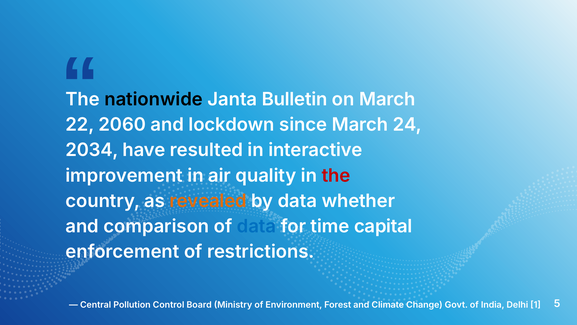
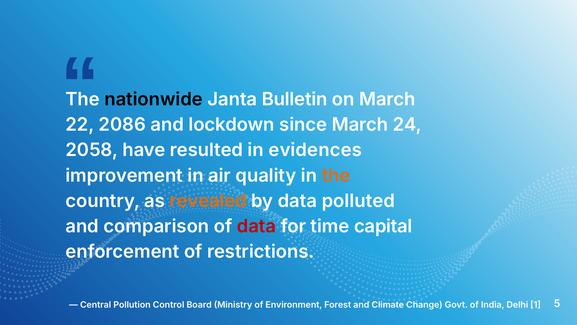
2060: 2060 -> 2086 (122, 125)
2034: 2034 -> 2058 (92, 150)
interactive: interactive -> evidences (315, 150)
the colour: red -> orange (336, 175)
whether: whether -> polluted (358, 201)
data colour: blue -> red (256, 226)
